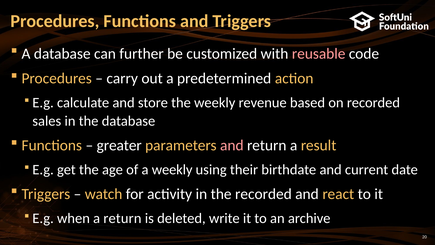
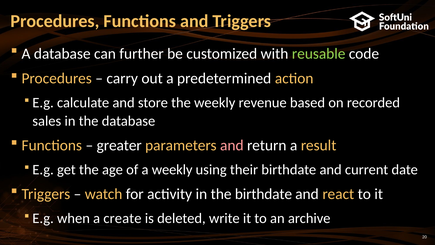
reusable colour: pink -> light green (319, 54)
the recorded: recorded -> birthdate (263, 194)
a return: return -> create (122, 218)
